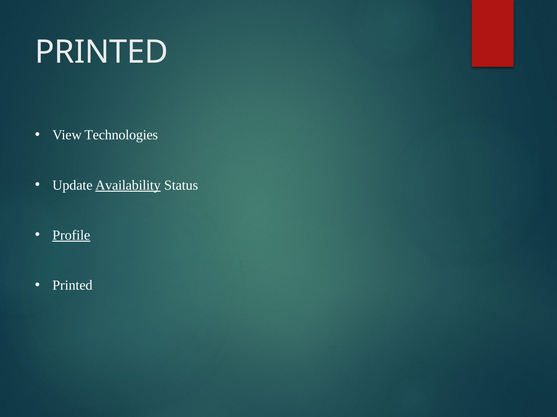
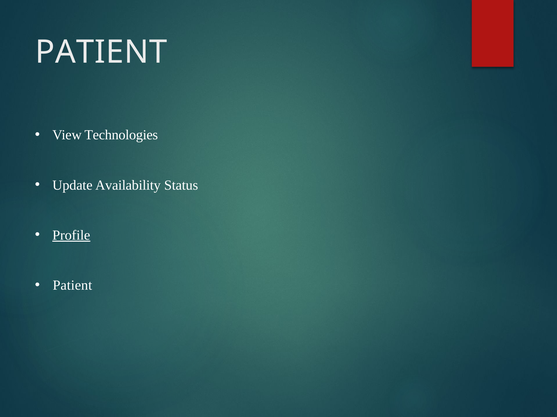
PRINTED: PRINTED -> PATIENT (101, 52)
Availability underline: present -> none (128, 185)
Printed: Printed -> Patient (72, 286)
